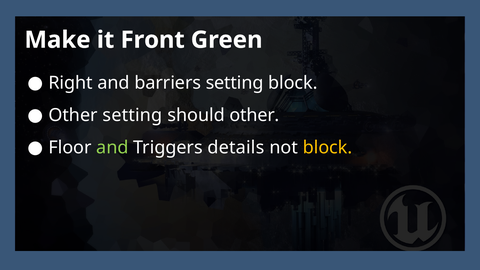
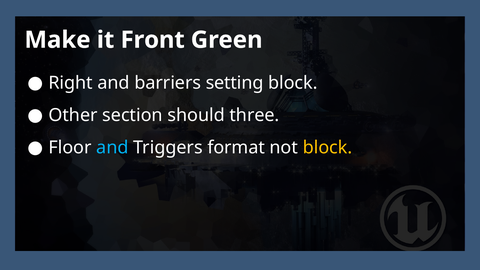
Other setting: setting -> section (133, 115)
should other: other -> three (254, 115)
and colour: light green -> light blue (112, 148)
details: details -> format (236, 148)
